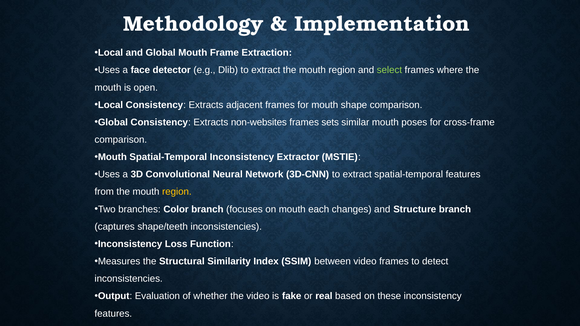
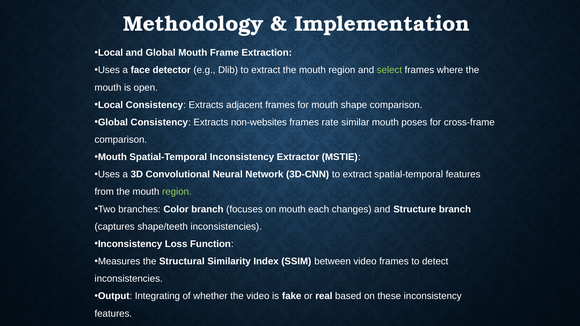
sets: sets -> rate (330, 122)
region colour: yellow -> light green (177, 192)
Evaluation: Evaluation -> Integrating (157, 296)
